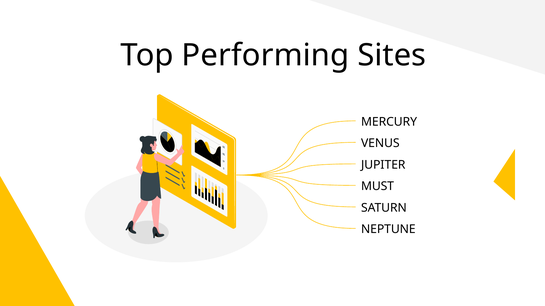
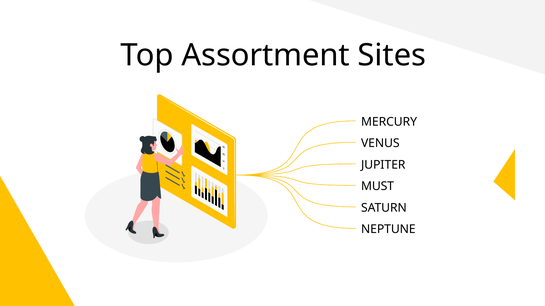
Performing: Performing -> Assortment (266, 56)
